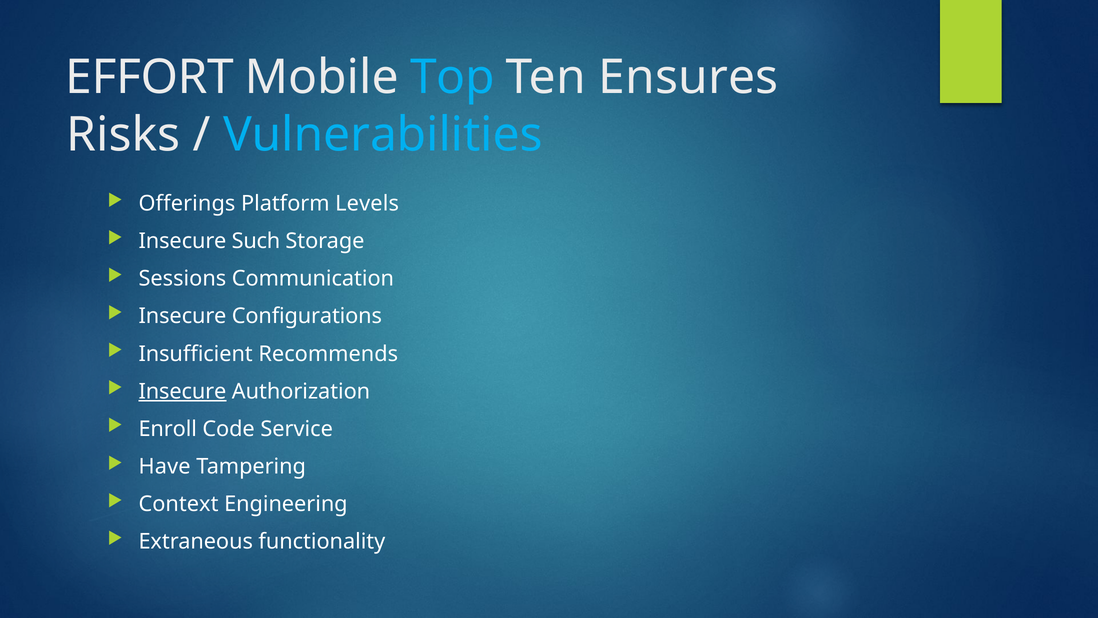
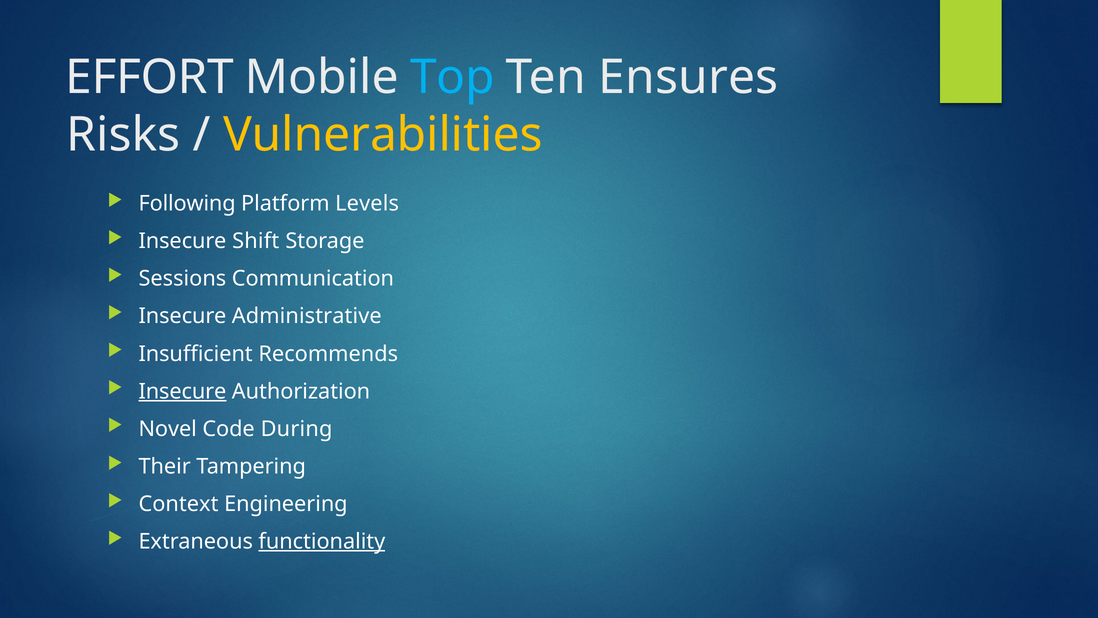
Vulnerabilities colour: light blue -> yellow (383, 135)
Offerings: Offerings -> Following (187, 204)
Such: Such -> Shift (256, 241)
Configurations: Configurations -> Administrative (307, 316)
Enroll: Enroll -> Novel (168, 429)
Service: Service -> During (297, 429)
Have: Have -> Their (165, 466)
functionality underline: none -> present (322, 541)
